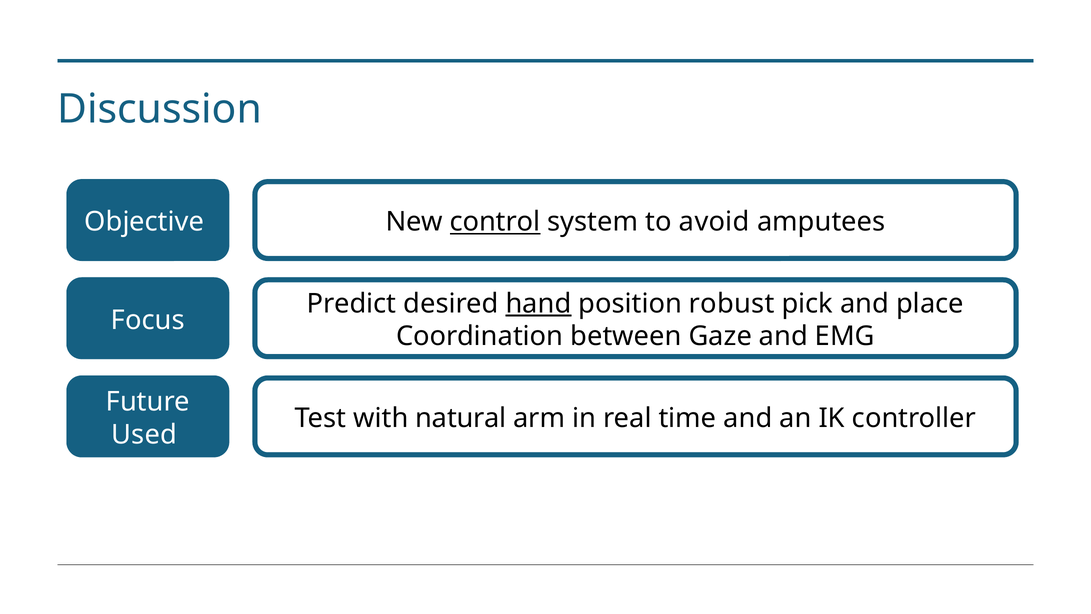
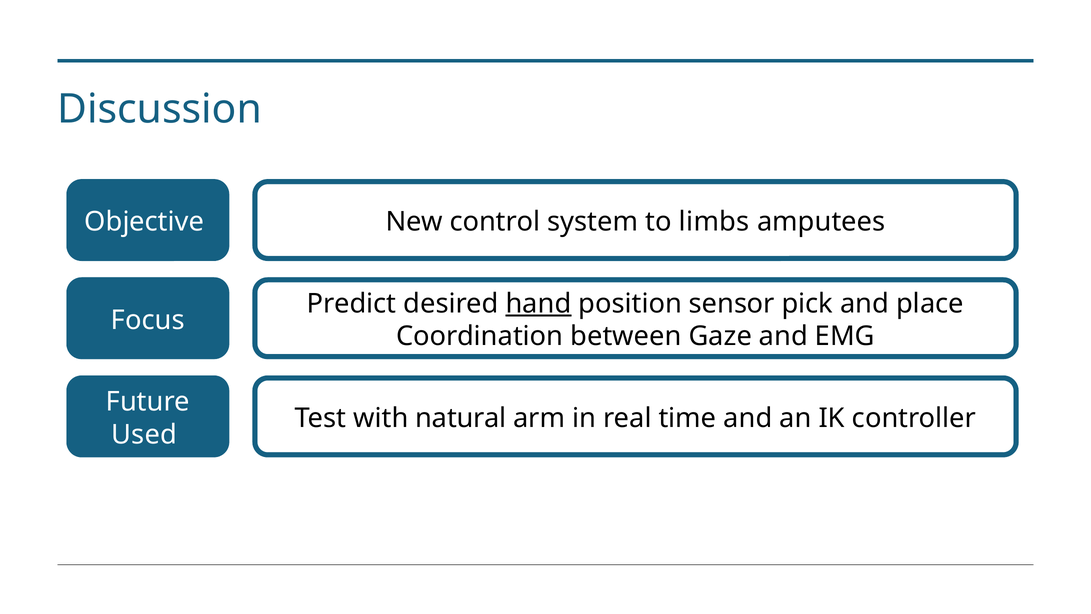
control underline: present -> none (495, 222)
avoid: avoid -> limbs (714, 222)
robust: robust -> sensor (732, 304)
